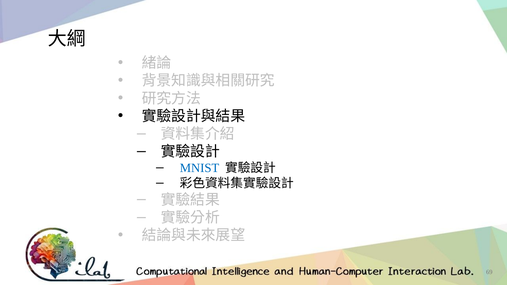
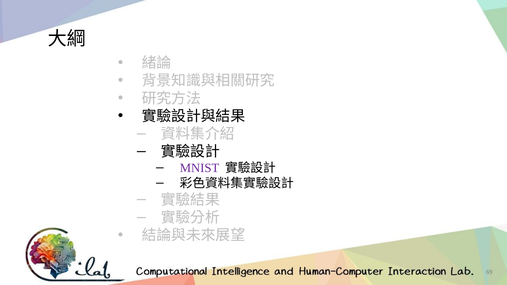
MNIST colour: blue -> purple (199, 168)
